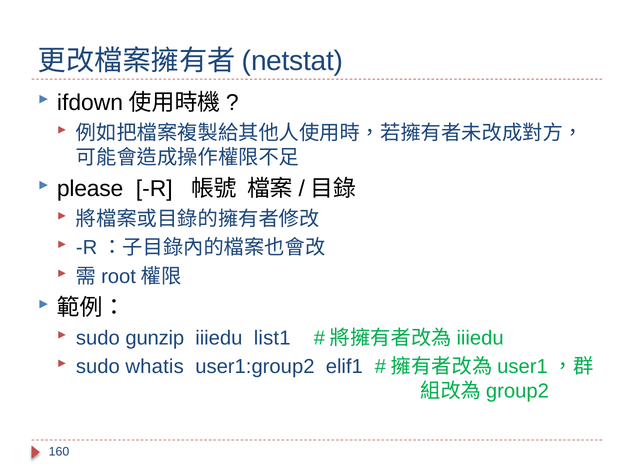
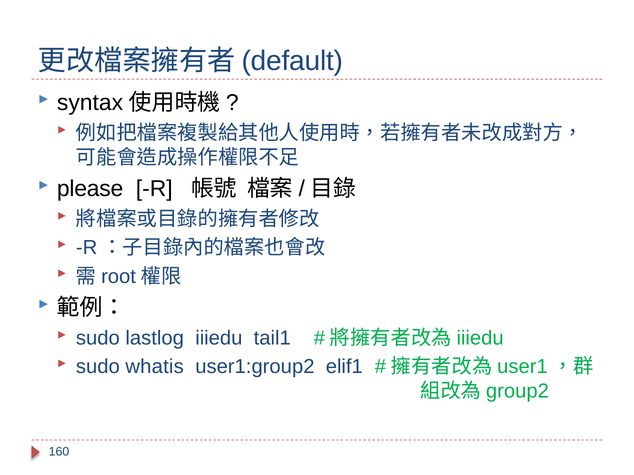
netstat: netstat -> default (292, 61)
ifdown: ifdown -> syntax (90, 103)
gunzip: gunzip -> lastlog (155, 338)
list1: list1 -> tail1 (272, 338)
